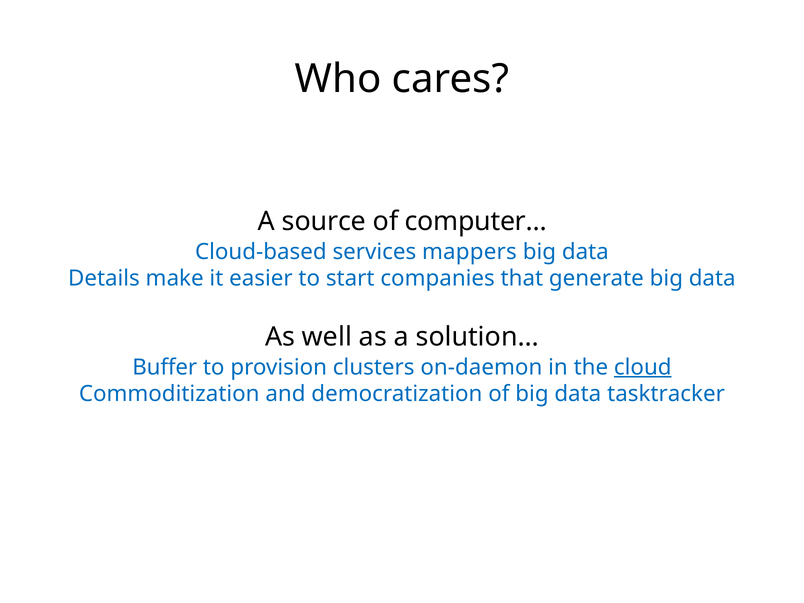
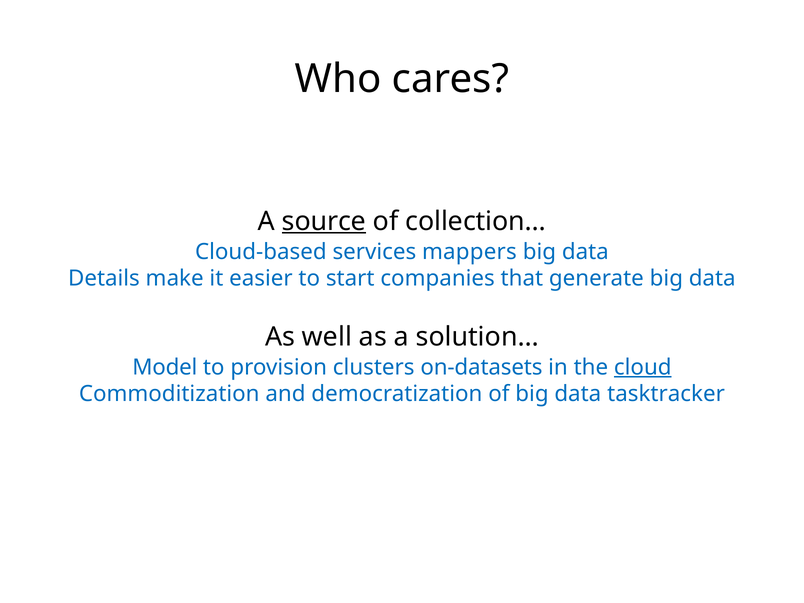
source underline: none -> present (324, 221)
computer…: computer… -> collection… (476, 221)
Buffer: Buffer -> Model (165, 367)
on-daemon: on-daemon -> on-datasets (481, 367)
